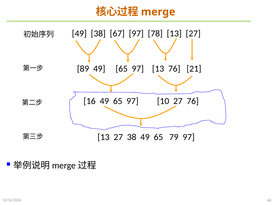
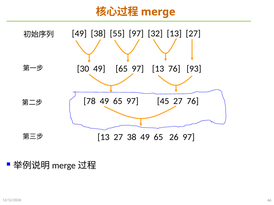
67: 67 -> 55 (117, 33)
78: 78 -> 32 (155, 33)
89: 89 -> 30 (83, 69)
21: 21 -> 93 (194, 69)
16: 16 -> 78 (90, 101)
10: 10 -> 45 (163, 101)
79: 79 -> 26 (174, 137)
